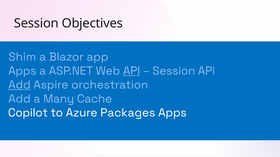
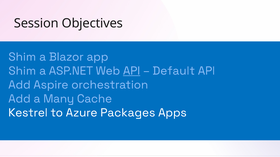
Apps: Apps -> Shim (22, 71)
Session: Session -> Default (174, 71)
Add underline: present -> none (19, 85)
Copilot: Copilot -> Kestrel (28, 113)
